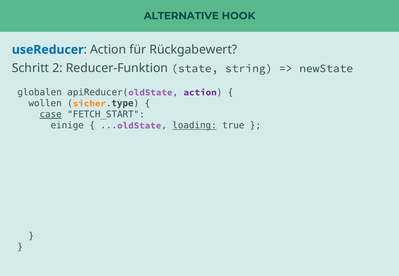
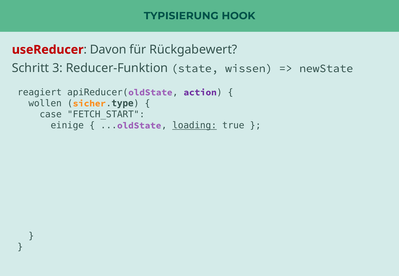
ALTERNATIVE: ALTERNATIVE -> TYPISIERUNG (181, 16)
useReducer colour: blue -> red (48, 50)
Action: Action -> Davon (108, 50)
2: 2 -> 3 (57, 68)
string: string -> wissen (249, 68)
globalen: globalen -> reagiert (40, 92)
case underline: present -> none (51, 114)
